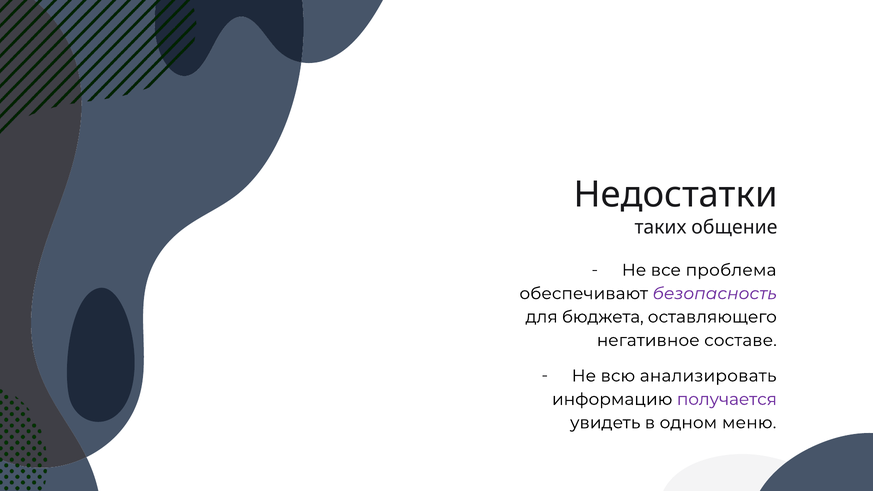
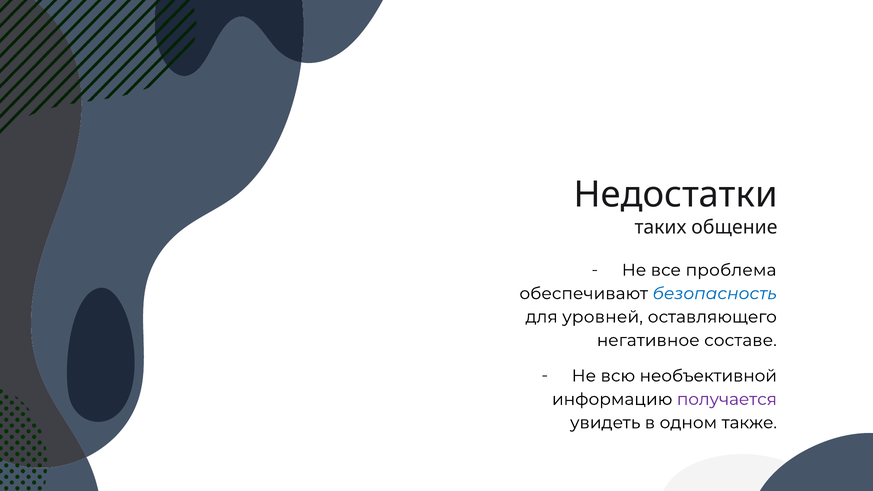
безопасность colour: purple -> blue (715, 294)
бюджета: бюджета -> уровней (603, 317)
анализировать: анализировать -> необъективной (708, 376)
меню: меню -> также (749, 423)
